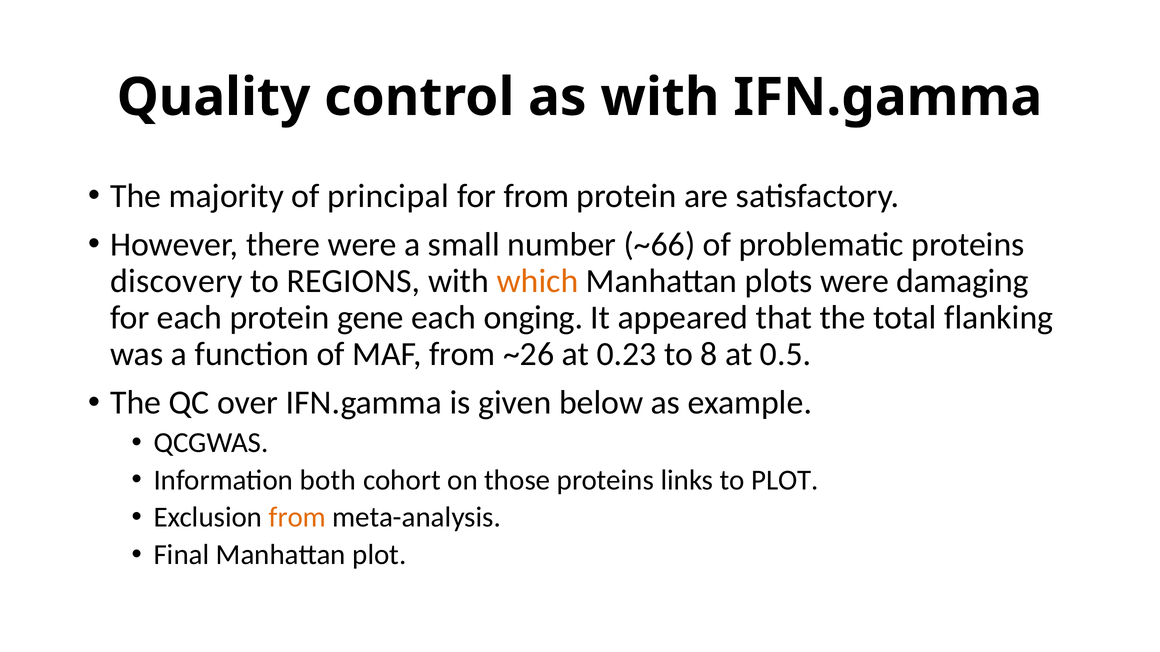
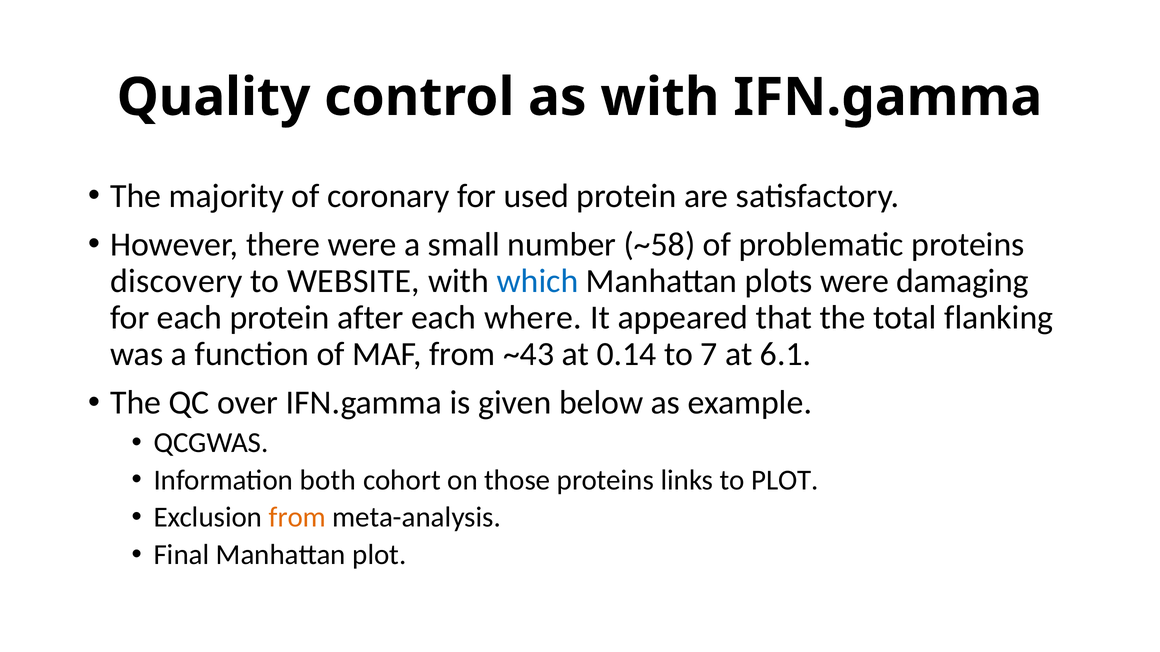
principal: principal -> coronary (388, 196)
for from: from -> used (536, 196)
~66: ~66 -> ~58 (660, 245)
REGIONS: REGIONS -> WEBSITE (353, 281)
which colour: orange -> blue (537, 281)
gene: gene -> after (370, 318)
onging: onging -> where (533, 318)
~26: ~26 -> ~43 (529, 354)
0.23: 0.23 -> 0.14 (626, 354)
8: 8 -> 7 (709, 354)
0.5: 0.5 -> 6.1 (786, 354)
